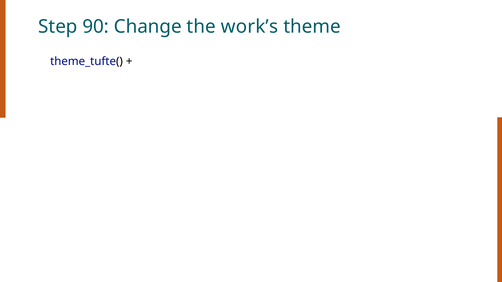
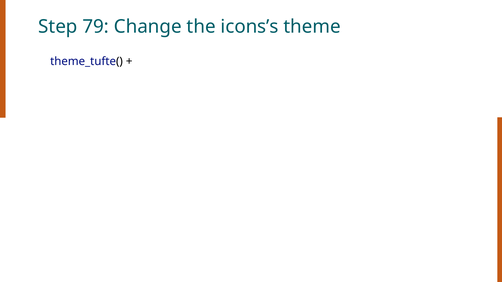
90: 90 -> 79 (96, 27)
work’s: work’s -> icons’s (250, 27)
